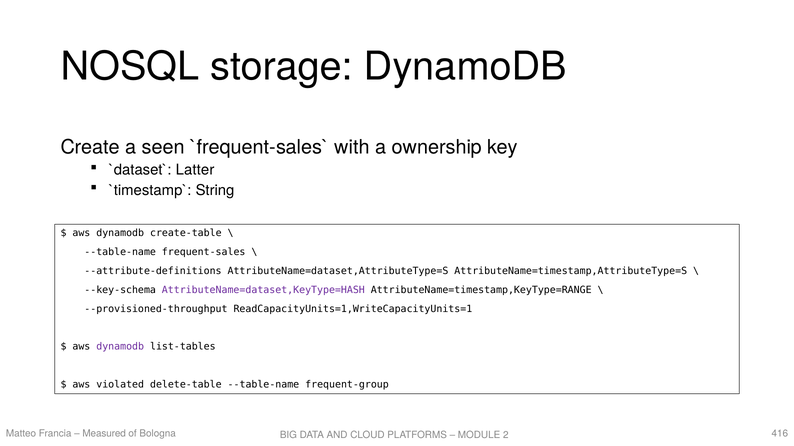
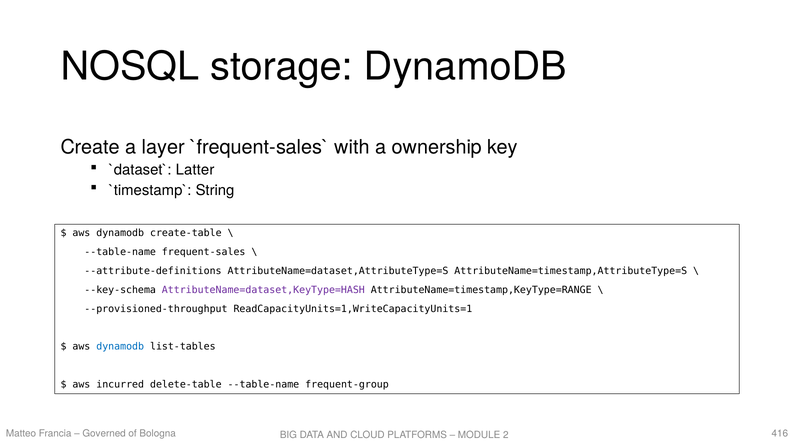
seen: seen -> layer (163, 147)
dynamodb colour: purple -> blue (120, 347)
violated: violated -> incurred (120, 385)
Measured: Measured -> Governed (104, 434)
